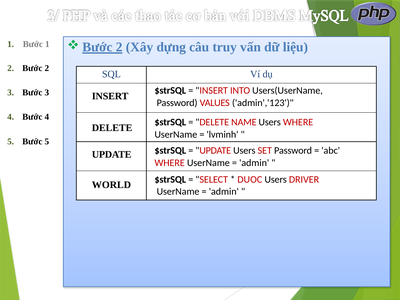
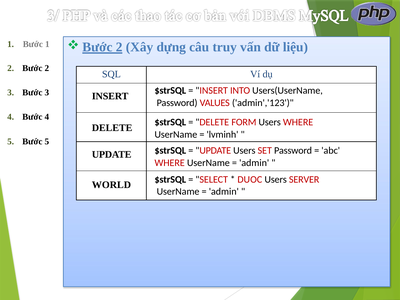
NAME: NAME -> FORM (244, 122)
DRIVER: DRIVER -> SERVER (304, 179)
